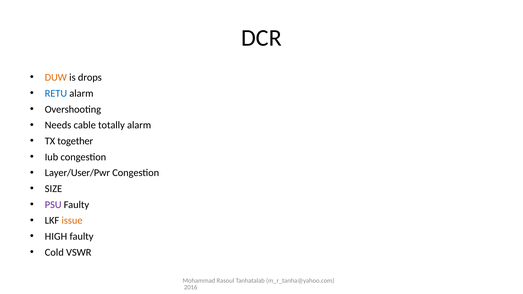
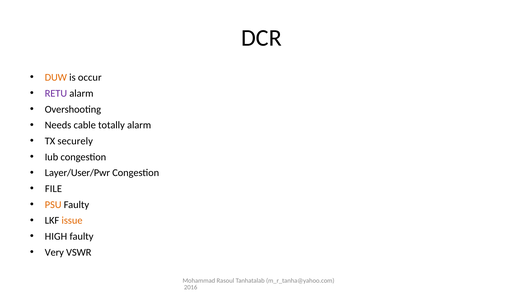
drops: drops -> occur (90, 78)
RETU colour: blue -> purple (56, 93)
together: together -> securely (75, 141)
SIZE: SIZE -> FILE (53, 189)
PSU colour: purple -> orange (53, 205)
Cold: Cold -> Very (54, 253)
